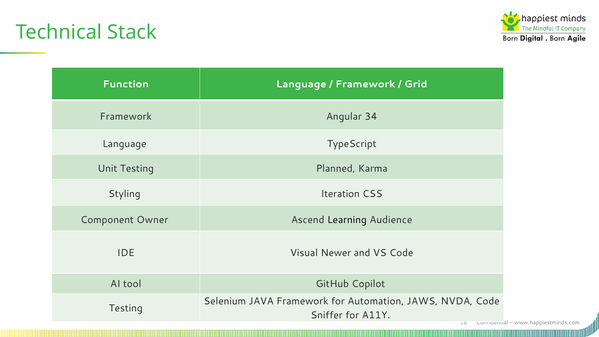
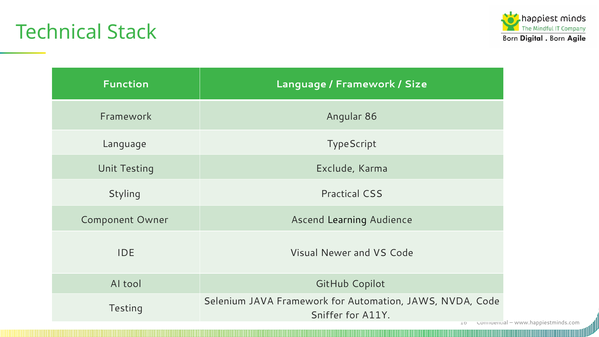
Grid: Grid -> Size (416, 84)
34: 34 -> 86 (371, 117)
Planned: Planned -> Exclude (336, 168)
Iteration: Iteration -> Practical (340, 194)
